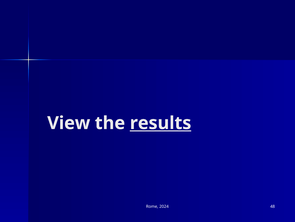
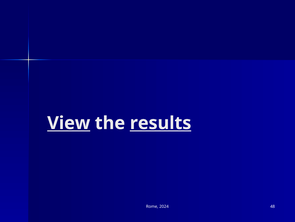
View underline: none -> present (69, 123)
